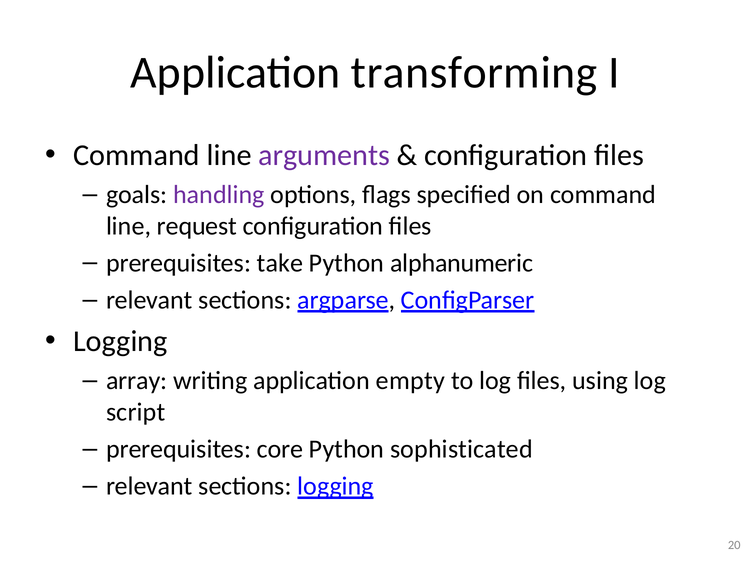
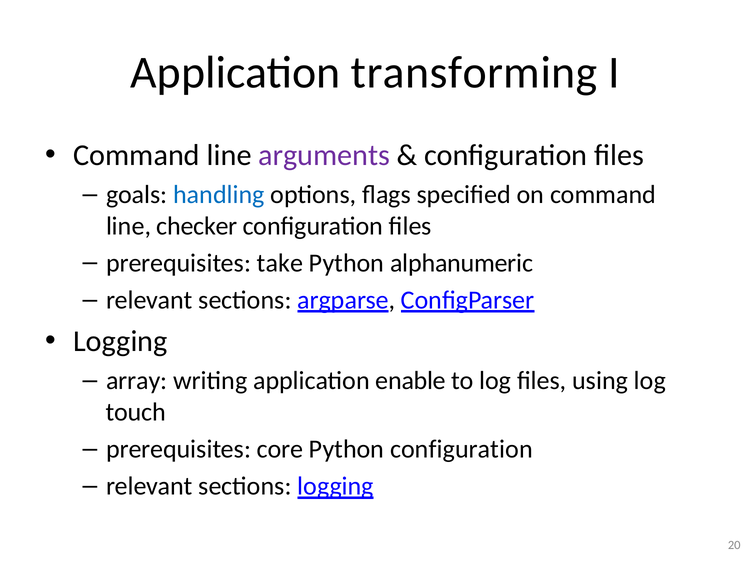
handling colour: purple -> blue (219, 195)
request: request -> checker (197, 226)
empty: empty -> enable (411, 381)
script: script -> touch (136, 412)
Python sophisticated: sophisticated -> configuration (461, 449)
